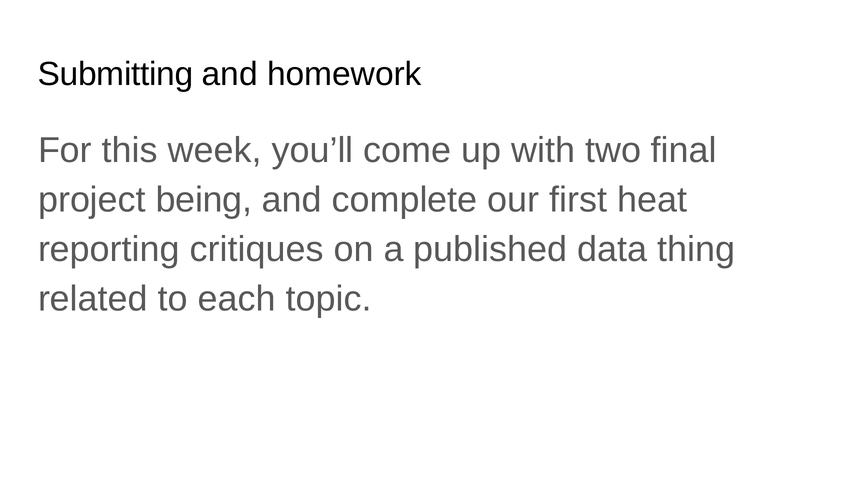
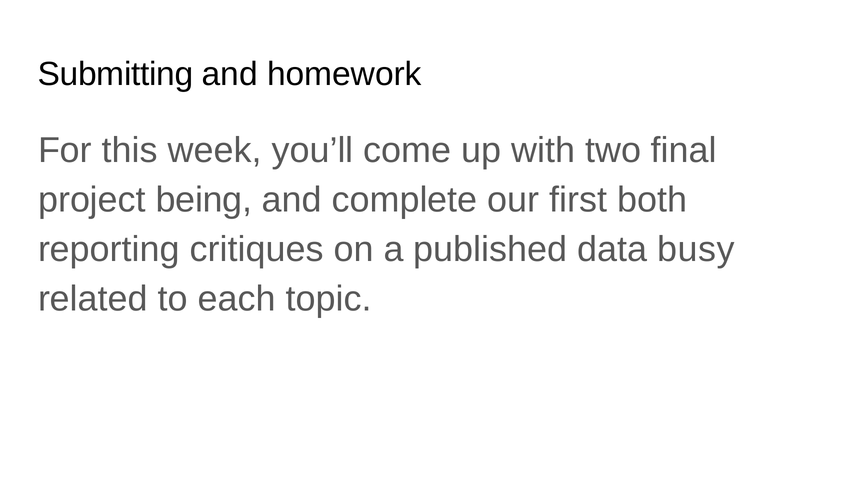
heat: heat -> both (652, 200)
thing: thing -> busy (696, 250)
